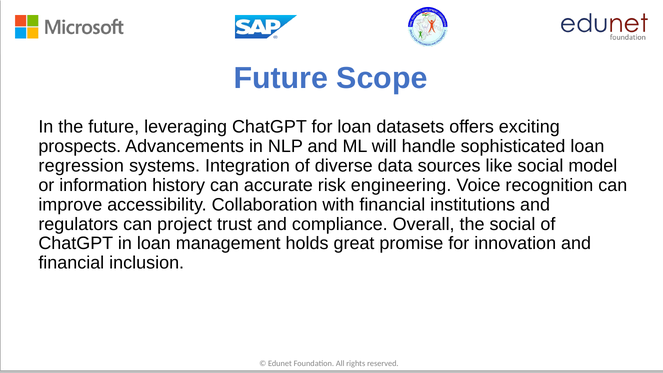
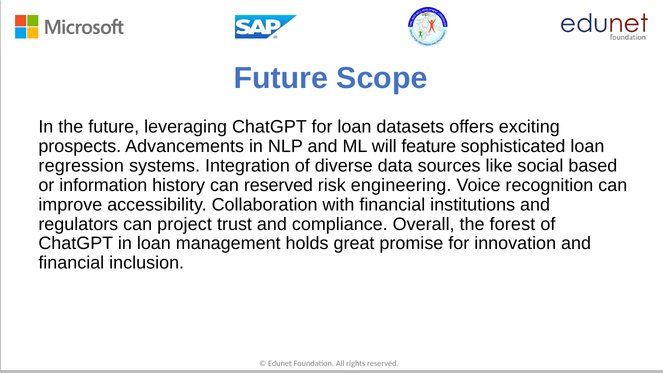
handle: handle -> feature (429, 146)
model: model -> based (593, 166)
can accurate: accurate -> reserved (278, 185)
the social: social -> forest (512, 224)
